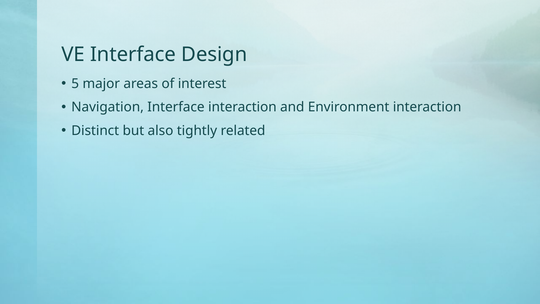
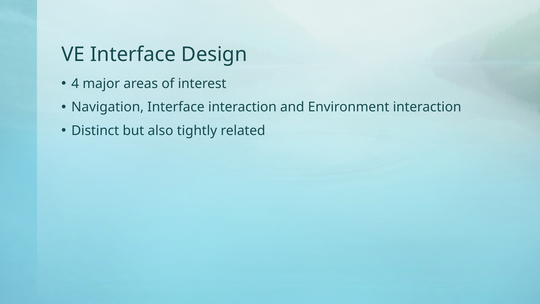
5: 5 -> 4 (75, 84)
